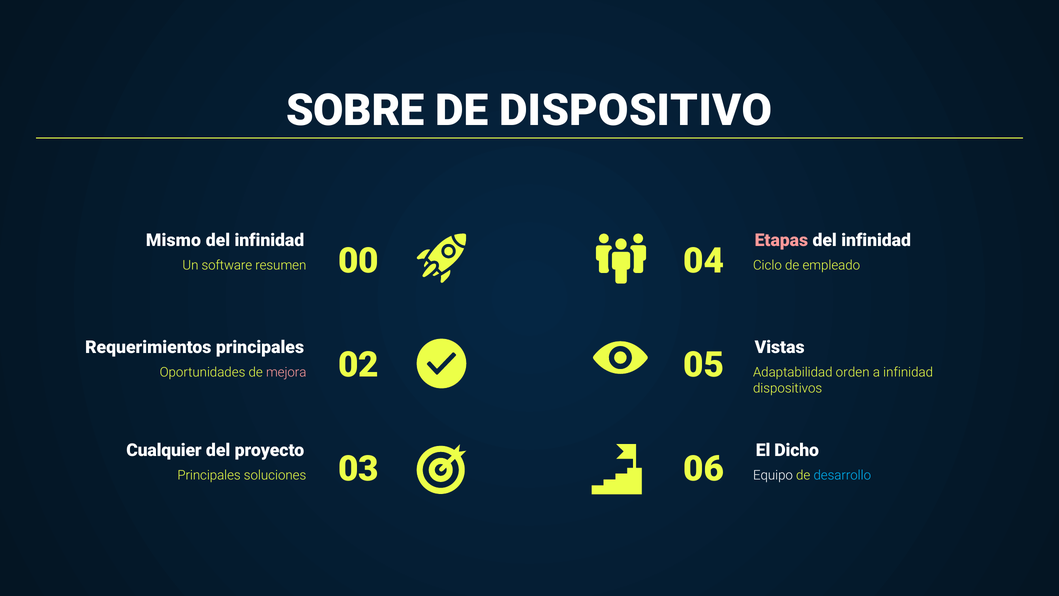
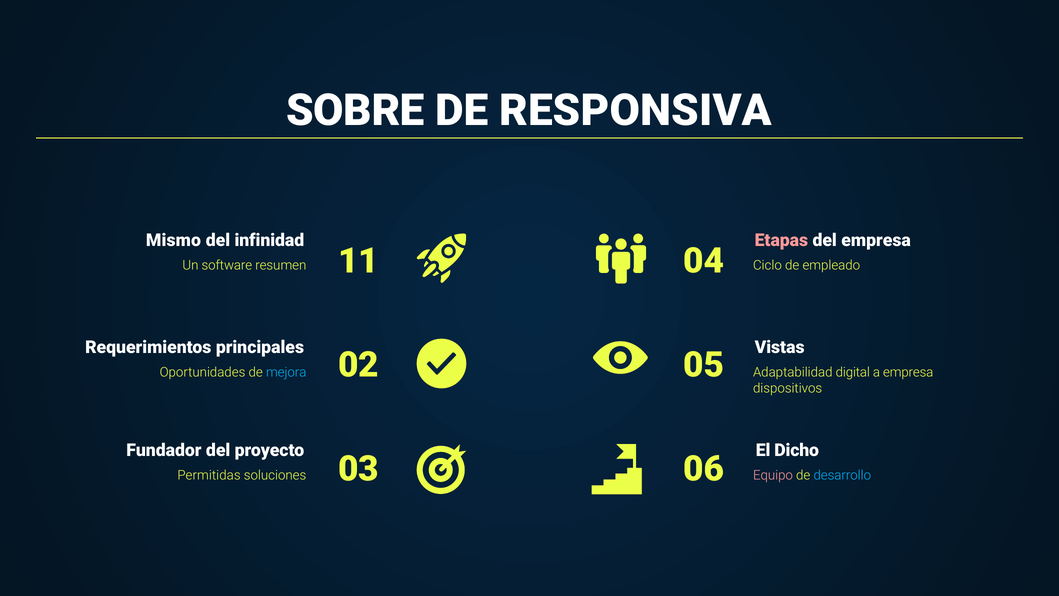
DISPOSITIVO: DISPOSITIVO -> RESPONSIVA (636, 111)
infinidad: infinidad -> empresa (876, 240)
00: 00 -> 11 (358, 261)
mejora colour: pink -> light blue (286, 372)
orden: orden -> digital (853, 372)
a infinidad: infinidad -> empresa (908, 372)
Cualquier: Cualquier -> Fundador (164, 450)
Principales: Principales -> Permitidas (209, 475)
Equipo colour: white -> pink (773, 475)
